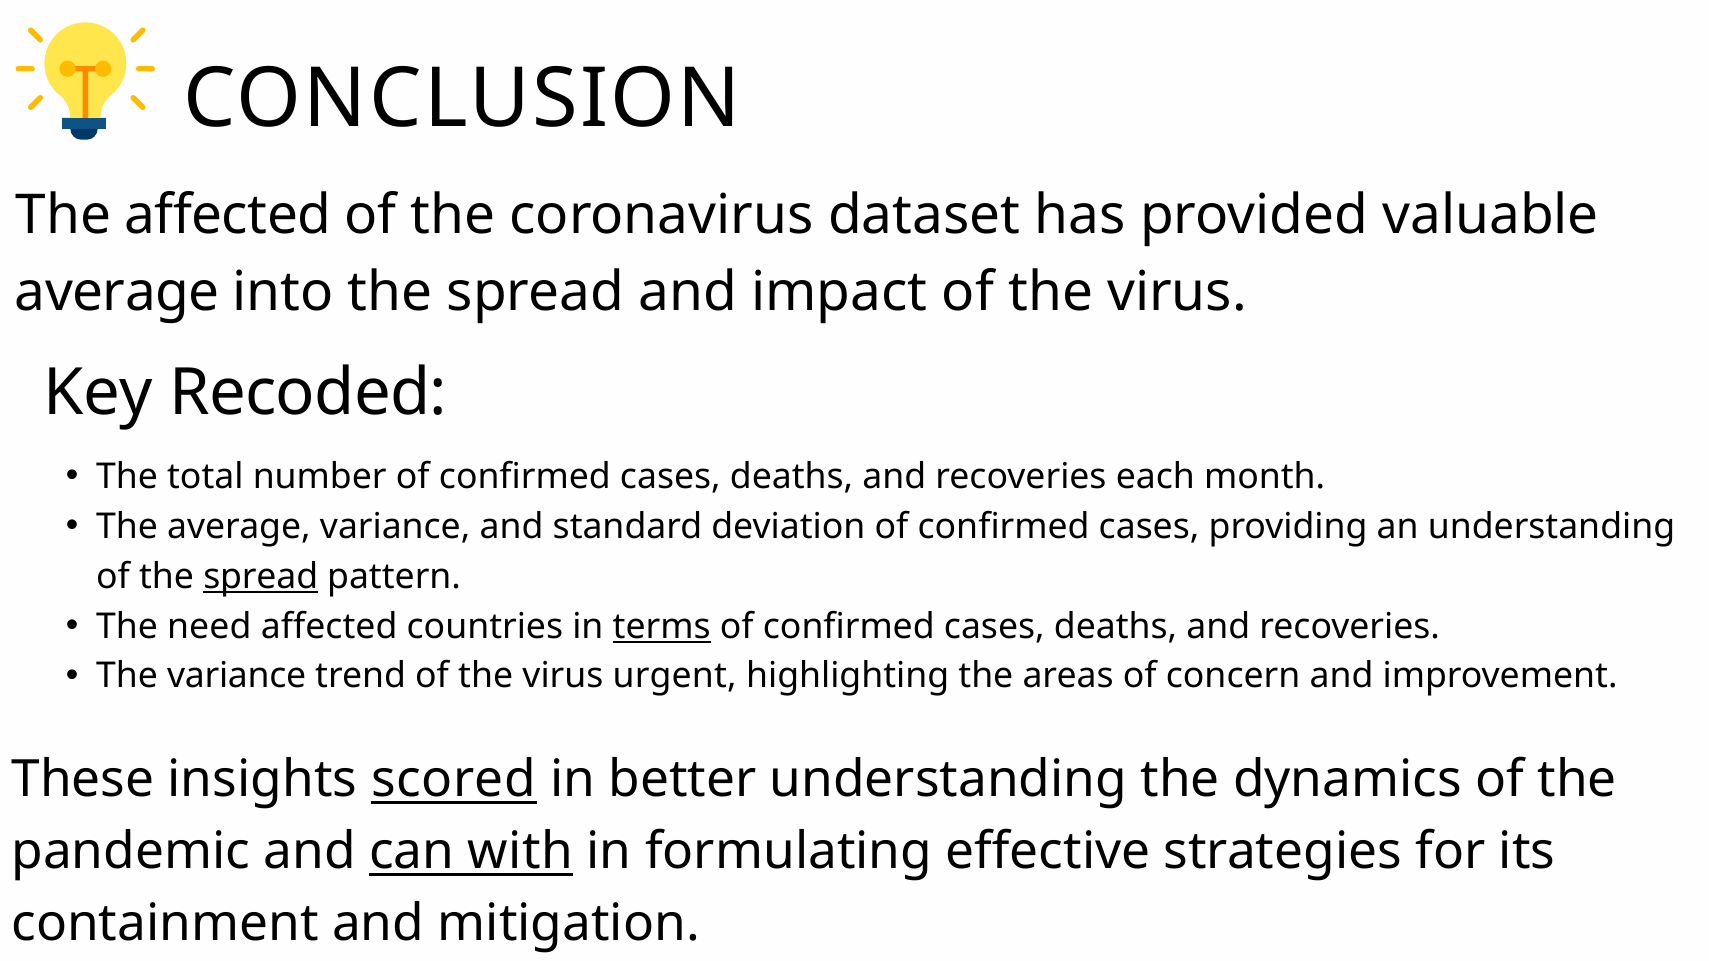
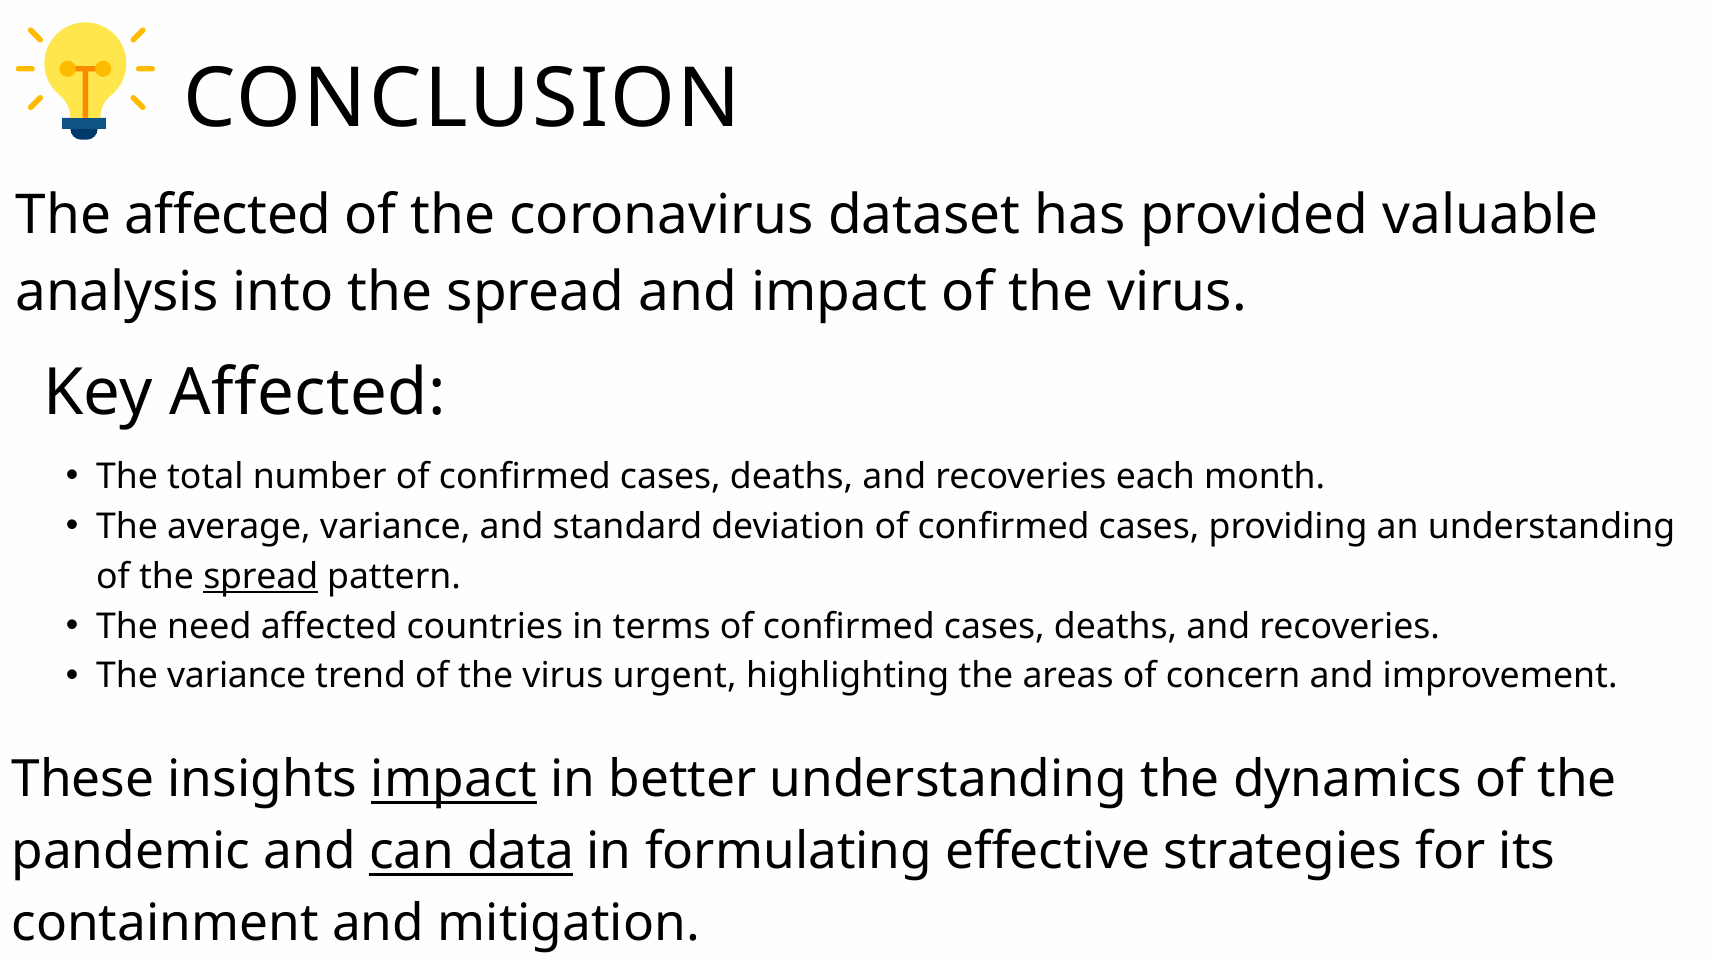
average: average -> analysis (117, 292)
Key Recoded: Recoded -> Affected (308, 393)
terms underline: present -> none (662, 627)
insights scored: scored -> impact (454, 779)
with: with -> data (521, 851)
